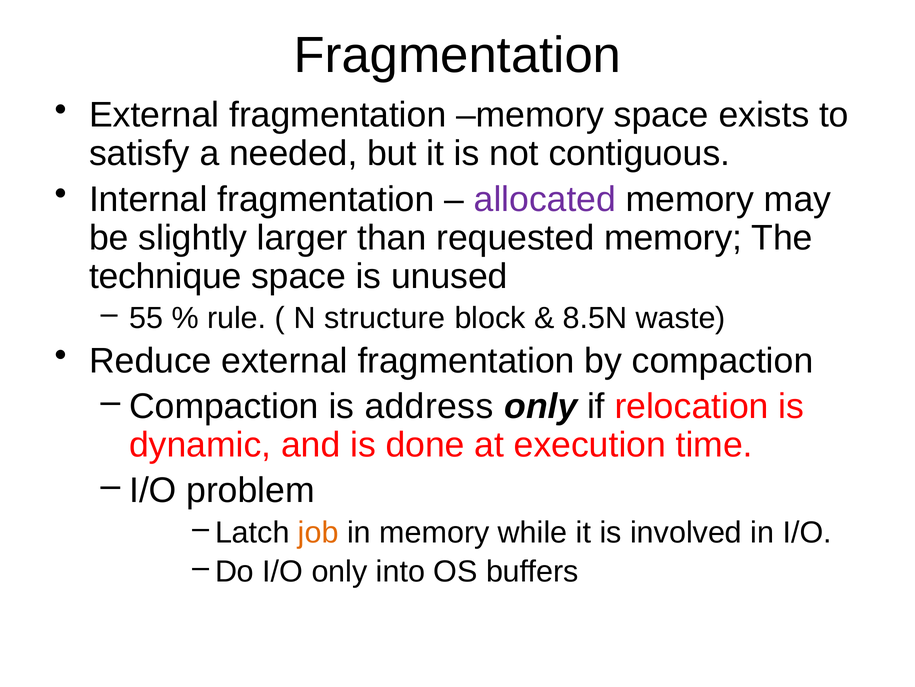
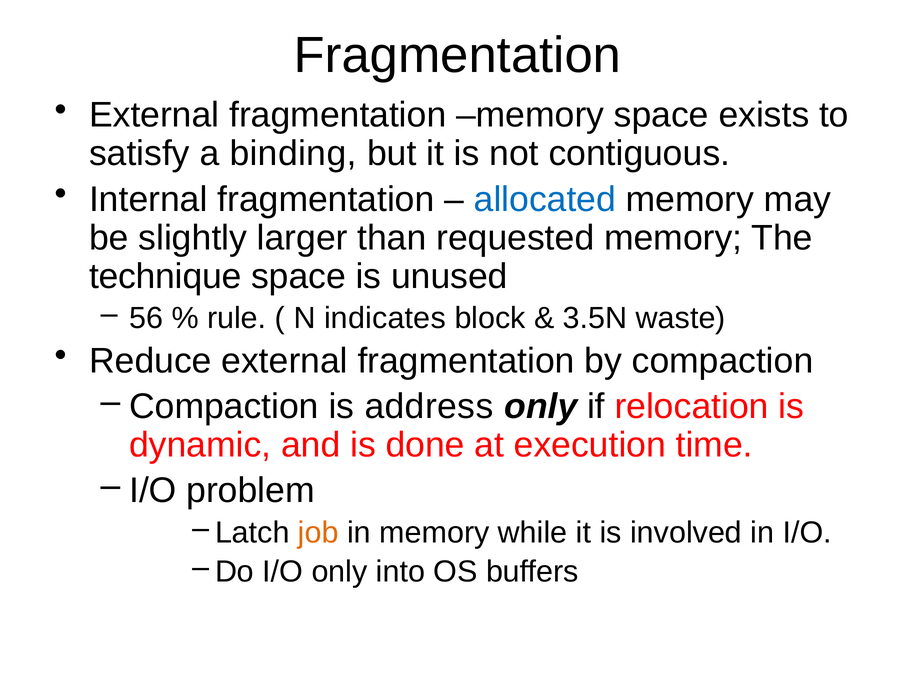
needed: needed -> binding (293, 154)
allocated colour: purple -> blue (545, 199)
55: 55 -> 56 (146, 318)
structure: structure -> indicates (385, 318)
8.5N: 8.5N -> 3.5N (595, 318)
